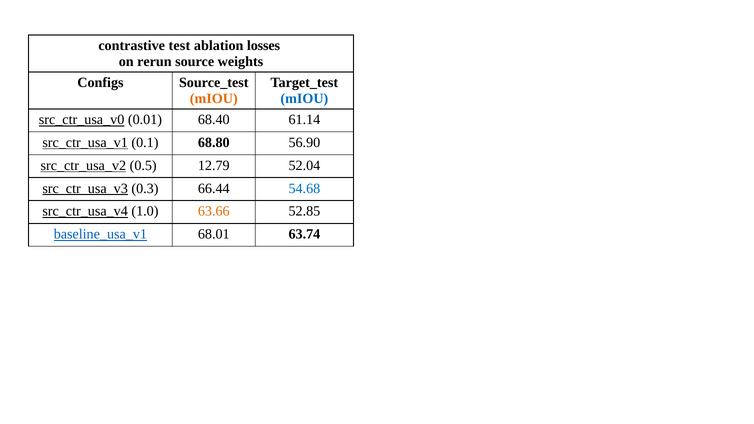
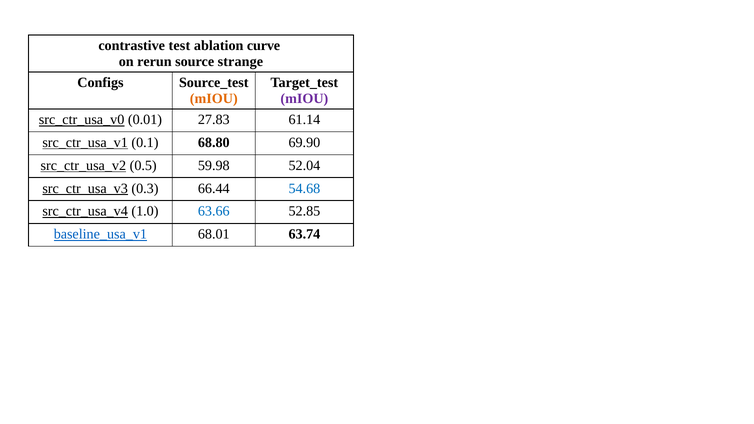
losses: losses -> curve (264, 46)
weights: weights -> strange (240, 61)
mIOU colour: blue -> purple (304, 98)
68.40: 68.40 -> 27.83 (214, 120)
56.90: 56.90 -> 69.90 (304, 143)
12.79: 12.79 -> 59.98 (214, 165)
63.66 colour: orange -> blue (214, 211)
